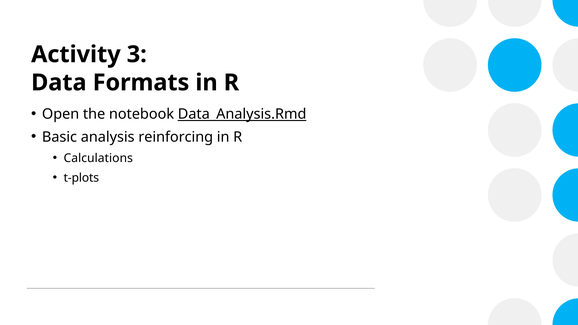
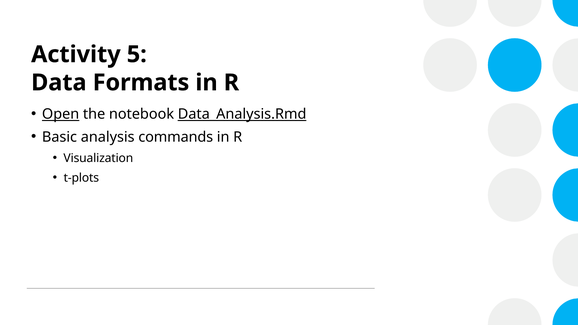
3: 3 -> 5 (137, 54)
Open underline: none -> present (61, 114)
reinforcing: reinforcing -> commands (176, 137)
Calculations: Calculations -> Visualization (98, 158)
